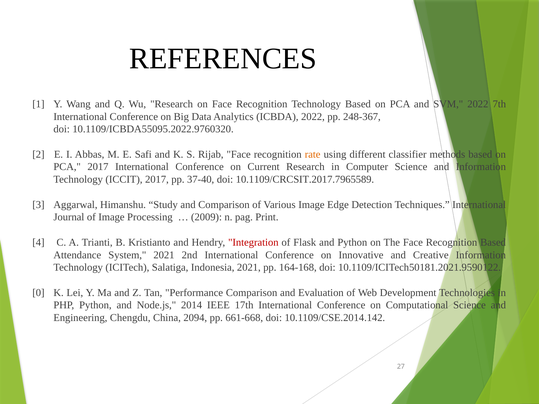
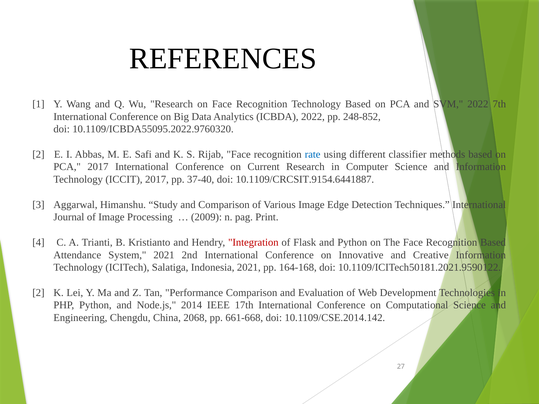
248-367: 248-367 -> 248-852 (362, 117)
rate colour: orange -> blue (313, 154)
10.1109/CRCSIT.2017.7965589: 10.1109/CRCSIT.2017.7965589 -> 10.1109/CRCSIT.9154.6441887 (305, 180)
0: 0 -> 2 (38, 293)
2094: 2094 -> 2068 (195, 318)
